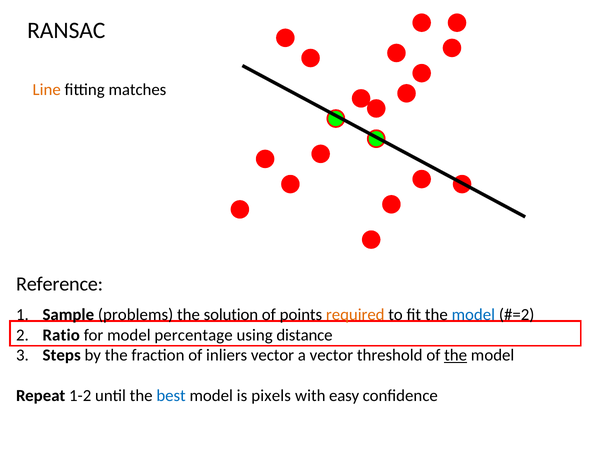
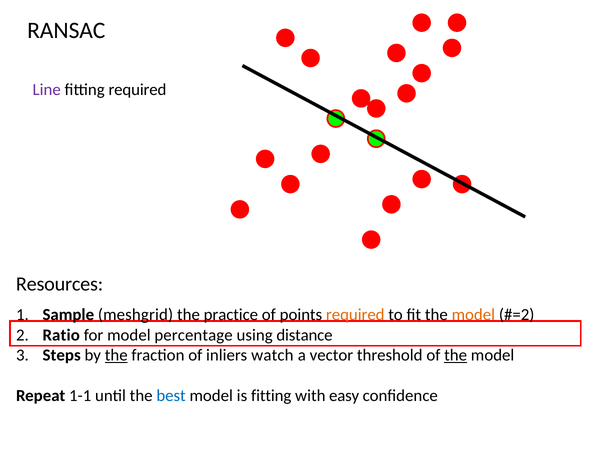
Line colour: orange -> purple (47, 90)
fitting matches: matches -> required (137, 90)
Reference: Reference -> Resources (60, 284)
problems: problems -> meshgrid (136, 315)
solution: solution -> practice (231, 315)
model colour: blue -> orange (473, 315)
the underline: none -> present (116, 356)
inliers vector: vector -> watch (272, 356)
1-2: 1-2 -> 1-1 (80, 396)
is pixels: pixels -> fitting (271, 396)
